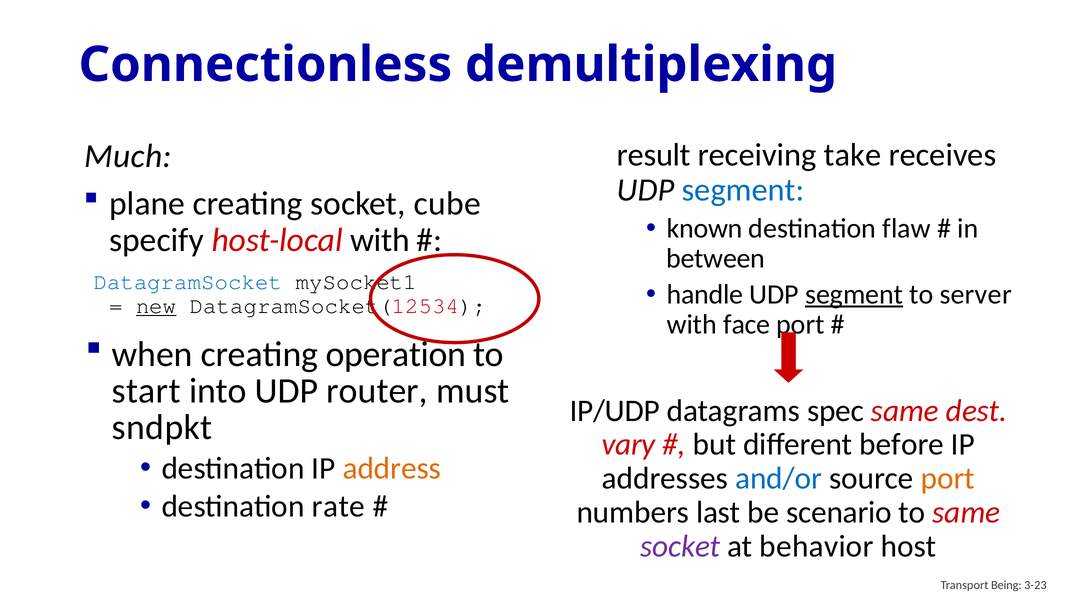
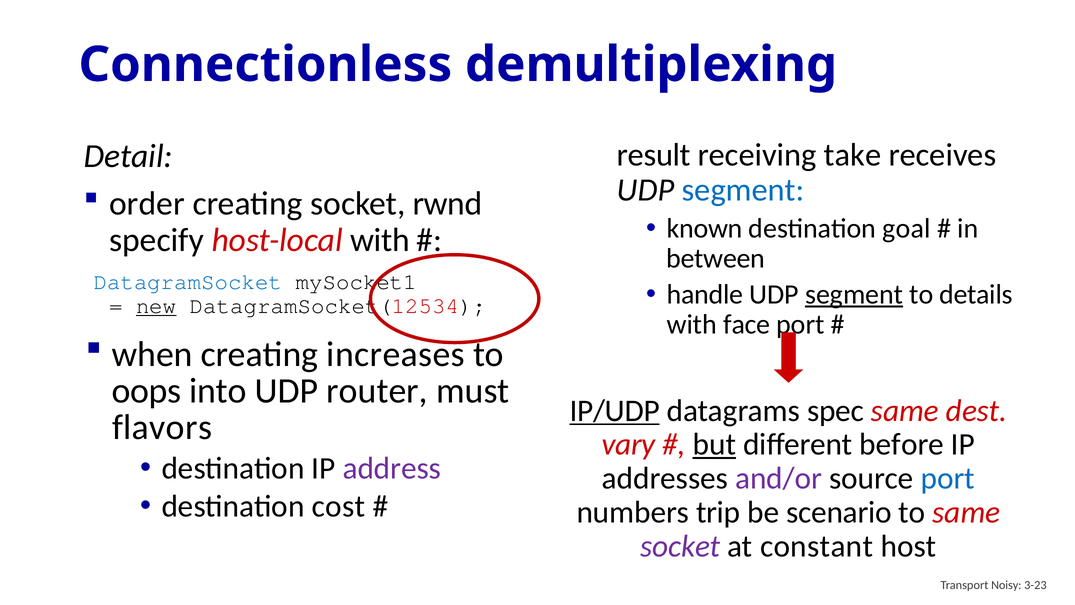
Much: Much -> Detail (128, 156)
plane: plane -> order (147, 204)
cube: cube -> rwnd (447, 204)
flaw: flaw -> goal (907, 228)
server: server -> details (976, 294)
operation: operation -> increases (396, 354)
start: start -> oops (146, 391)
IP/UDP underline: none -> present (615, 411)
sndpkt: sndpkt -> flavors (162, 427)
but underline: none -> present (714, 444)
address colour: orange -> purple (392, 468)
and/or colour: blue -> purple (779, 478)
port colour: orange -> blue (948, 478)
rate: rate -> cost (338, 506)
last: last -> trip (718, 512)
behavior: behavior -> constant (817, 546)
Being: Being -> Noisy (1006, 585)
